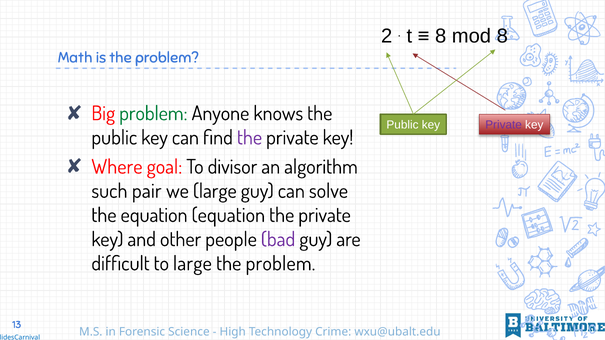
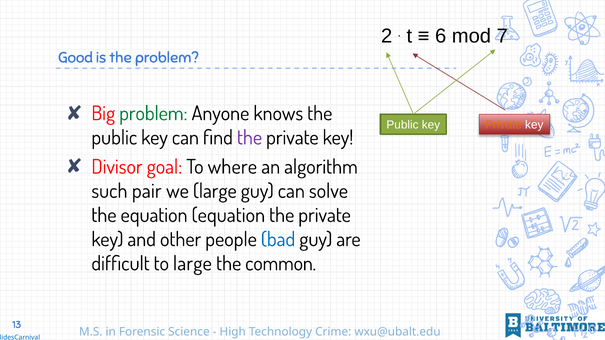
8: 8 -> 6 (441, 36)
mod 8: 8 -> 7 (502, 36)
Math: Math -> Good (75, 58)
Private colour: purple -> orange (504, 125)
Where: Where -> Divisor (117, 167)
divisor: divisor -> where (232, 167)
bad colour: purple -> blue (278, 240)
problem: problem -> common (281, 264)
